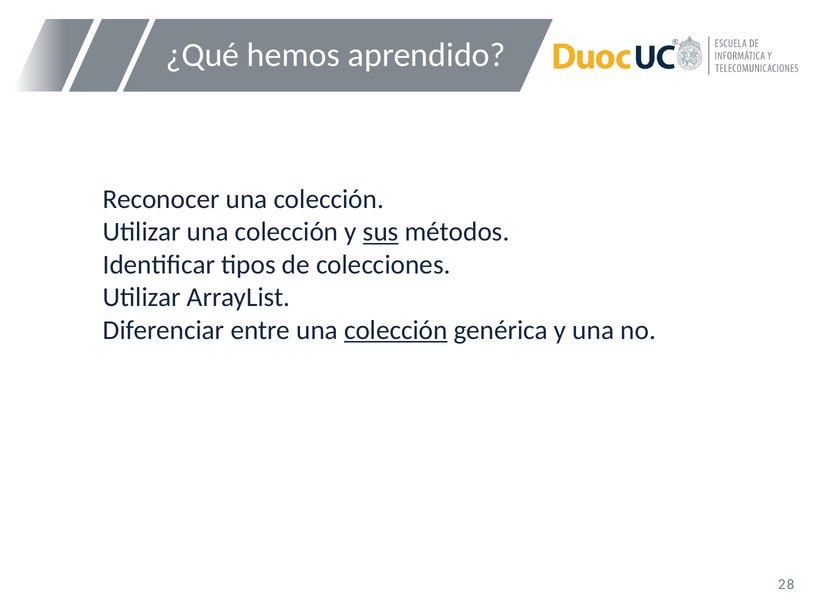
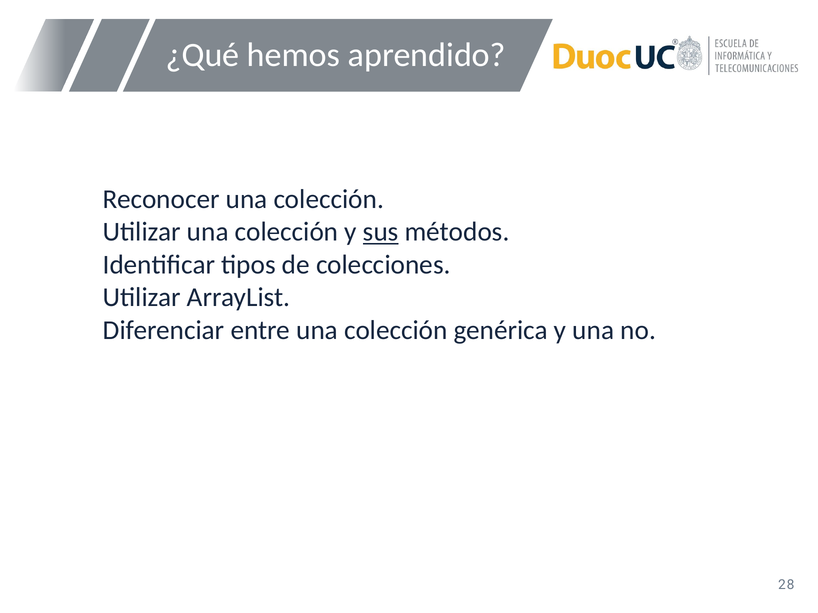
colección underline: present -> none (396, 330)
